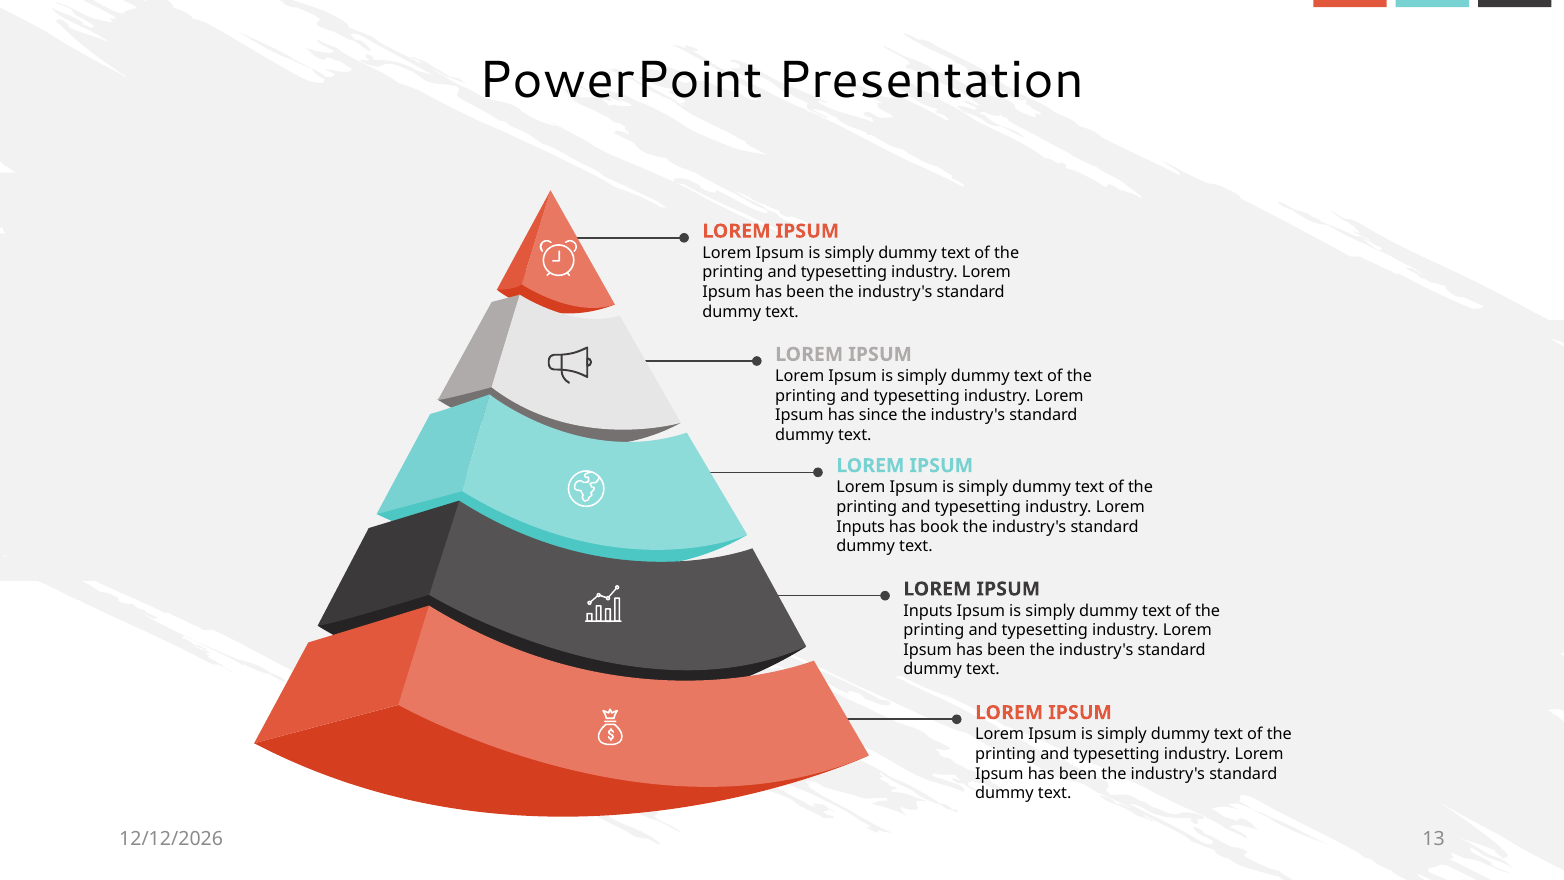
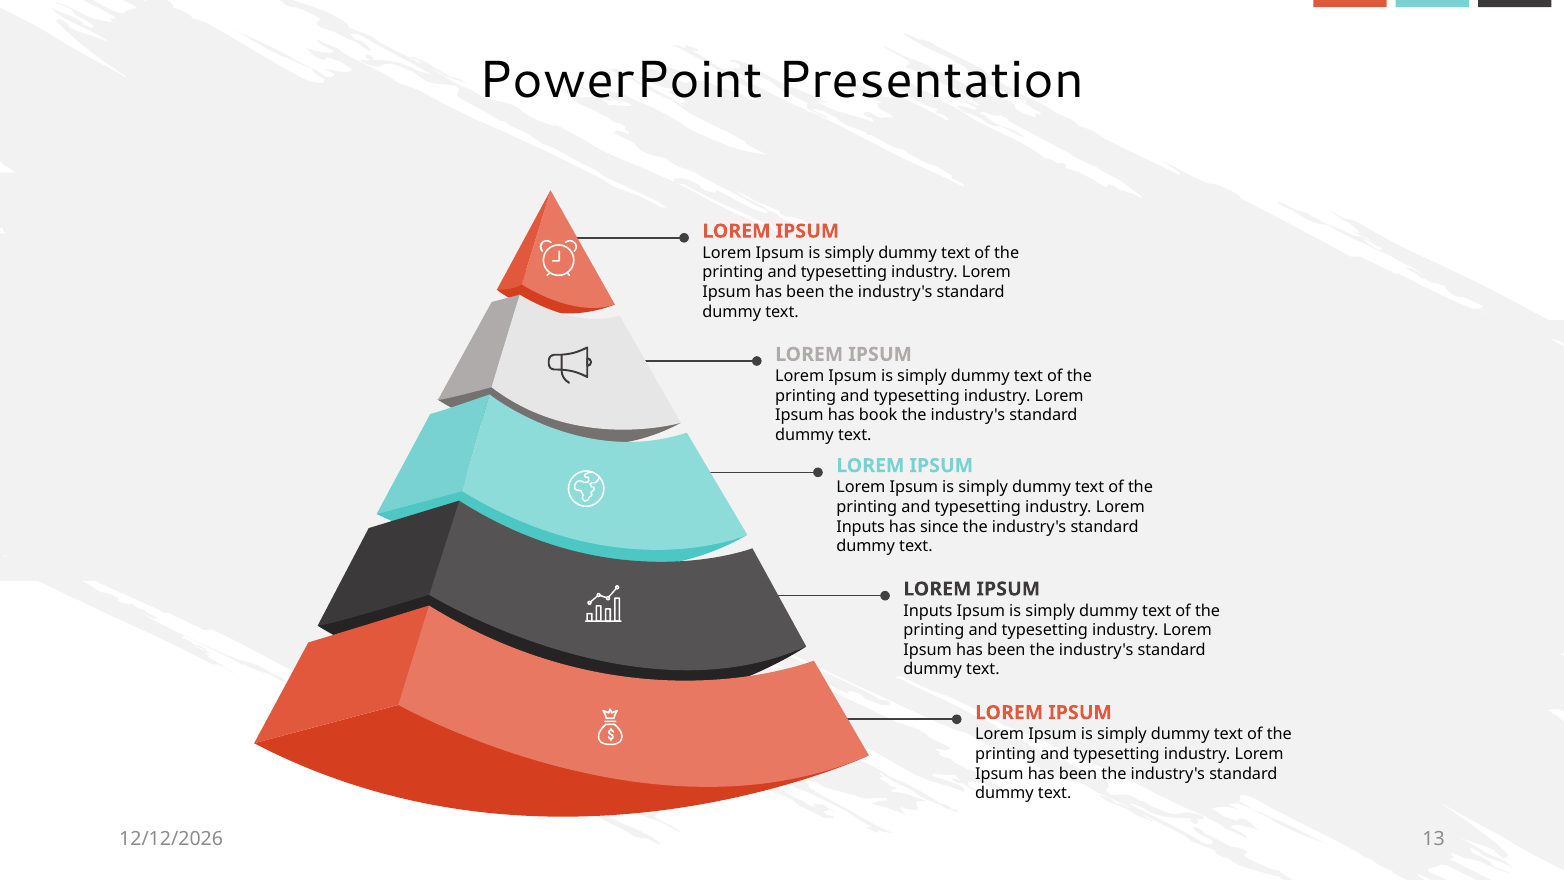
since: since -> book (878, 415)
book: book -> since (939, 527)
